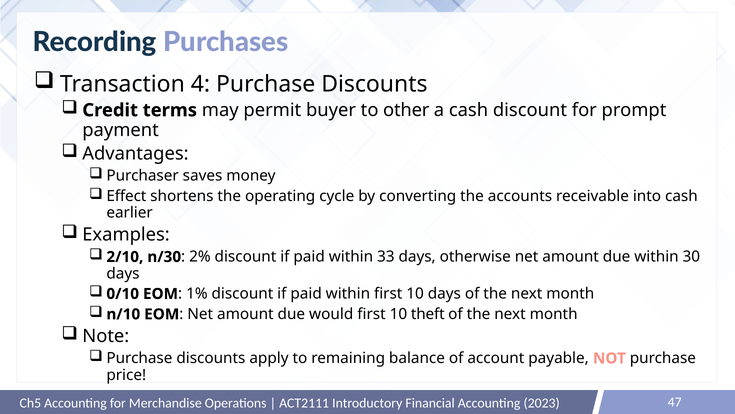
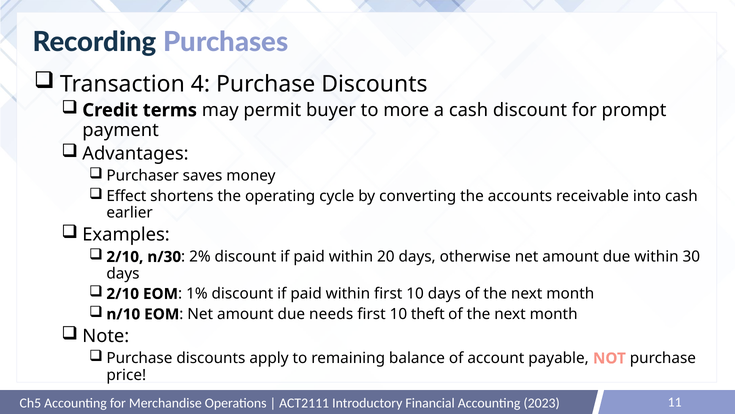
other: other -> more (406, 110)
33: 33 -> 20 (386, 257)
0/10: 0/10 -> 2/10 (123, 294)
would: would -> needs (331, 314)
47: 47 -> 11 (675, 402)
